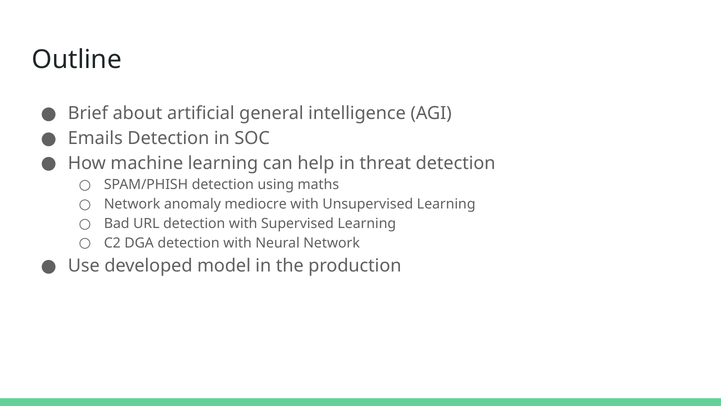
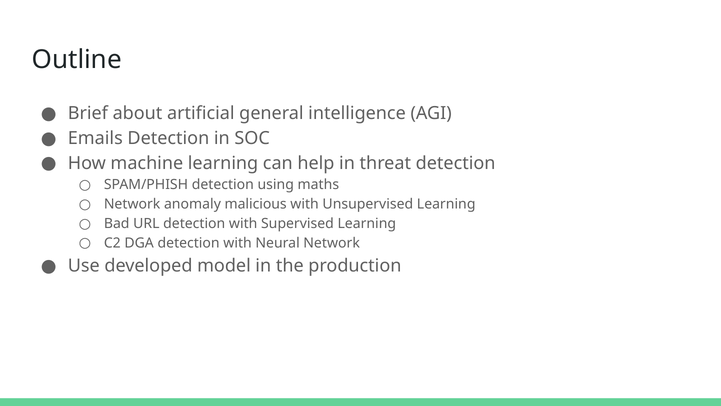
mediocre: mediocre -> malicious (256, 204)
